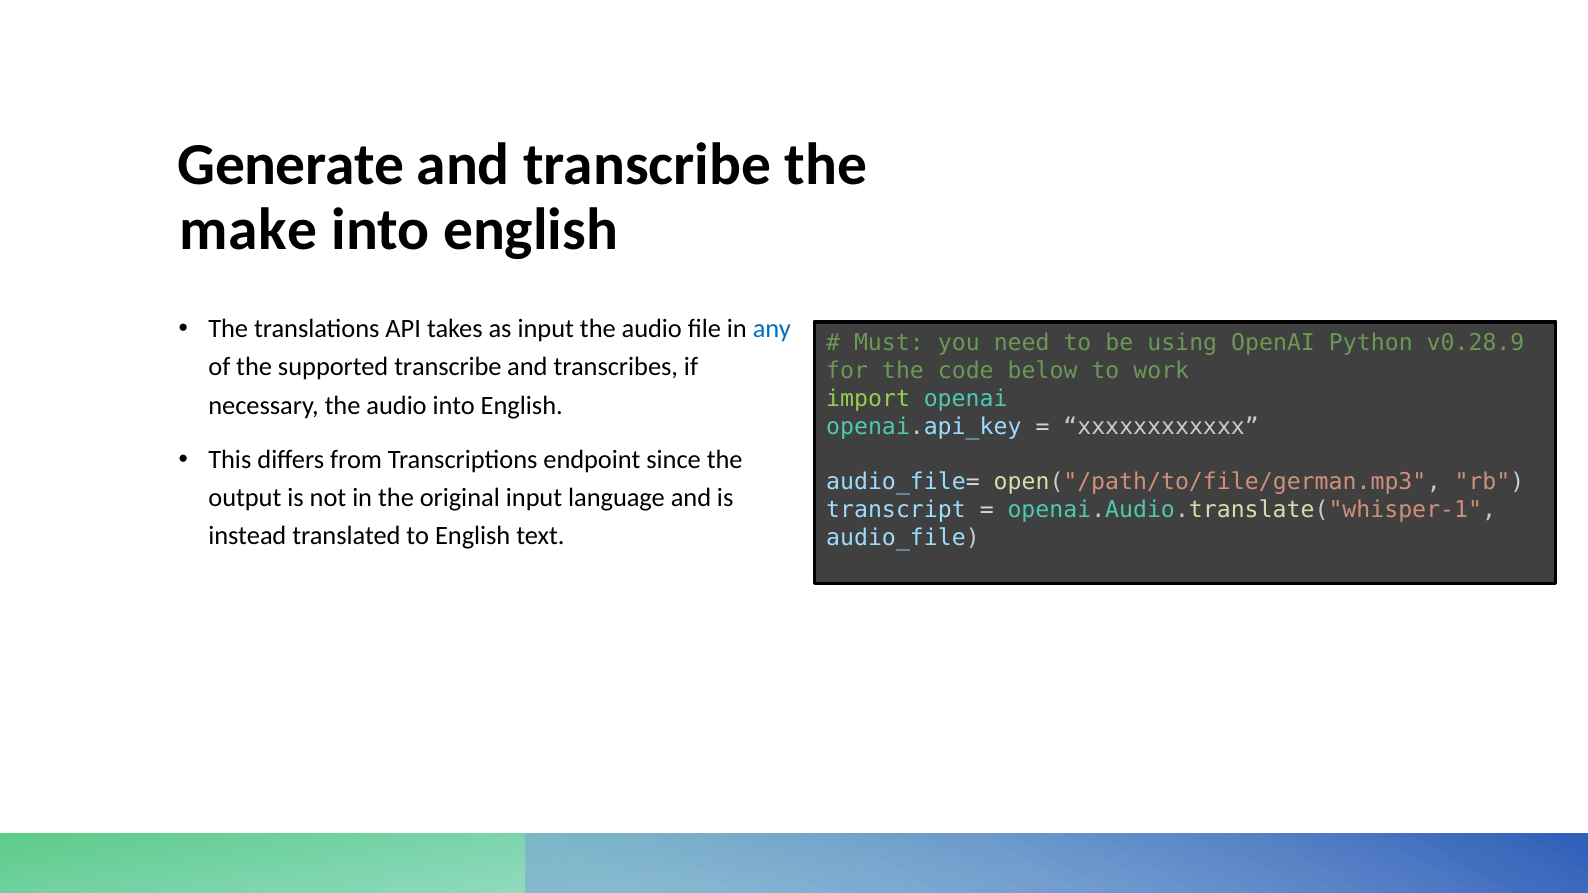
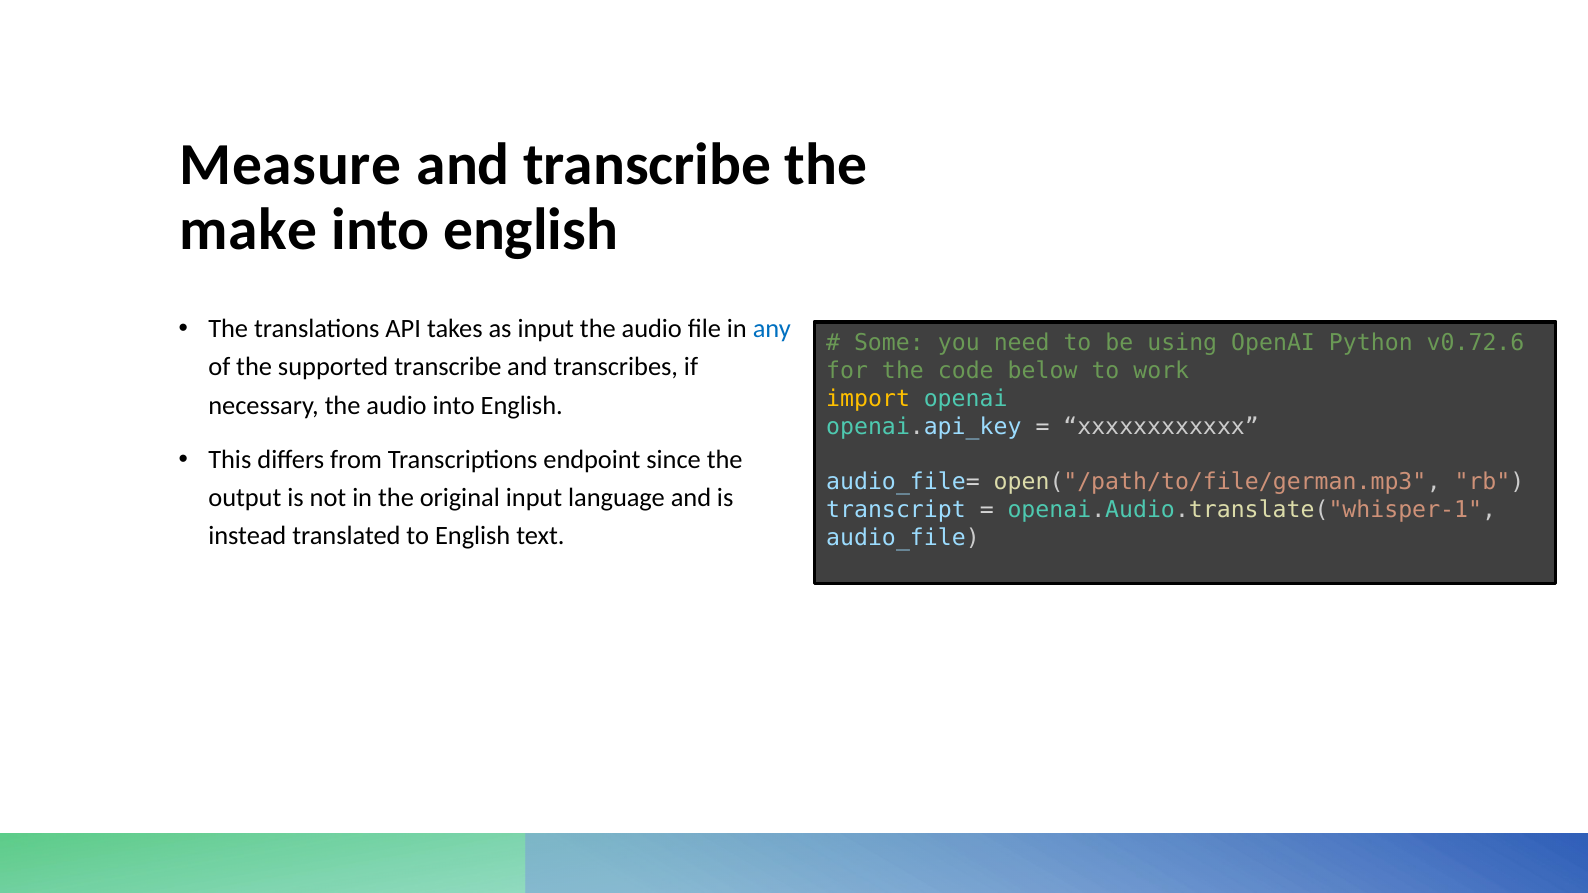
Generate: Generate -> Measure (291, 165)
Must: Must -> Some (889, 343)
v0.28.9: v0.28.9 -> v0.72.6 (1476, 343)
import colour: light green -> yellow (868, 399)
